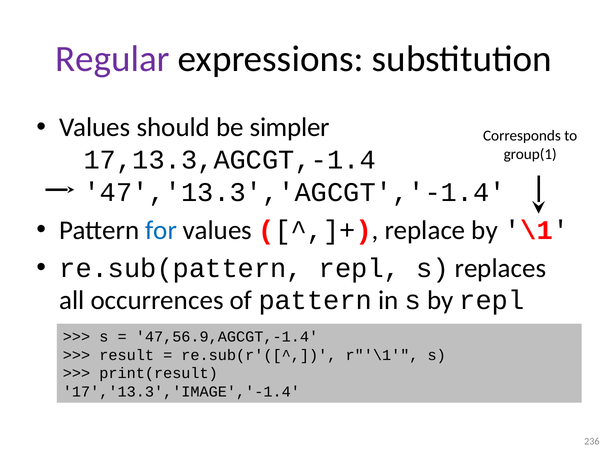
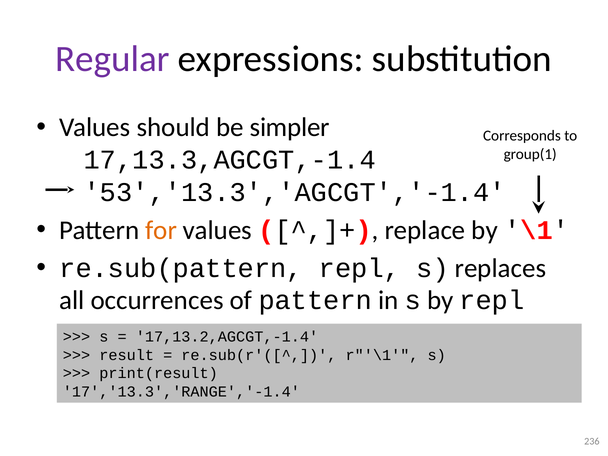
47','13.3','AGCGT','-1.4: 47','13.3','AGCGT','-1.4 -> 53','13.3','AGCGT','-1.4 (295, 192)
for colour: blue -> orange (161, 230)
47,56.9,AGCGT,-1.4: 47,56.9,AGCGT,-1.4 -> 17,13.2,AGCGT,-1.4 (227, 337)
17','13.3','IMAGE','-1.4: 17','13.3','IMAGE','-1.4 -> 17','13.3','RANGE','-1.4 (181, 392)
